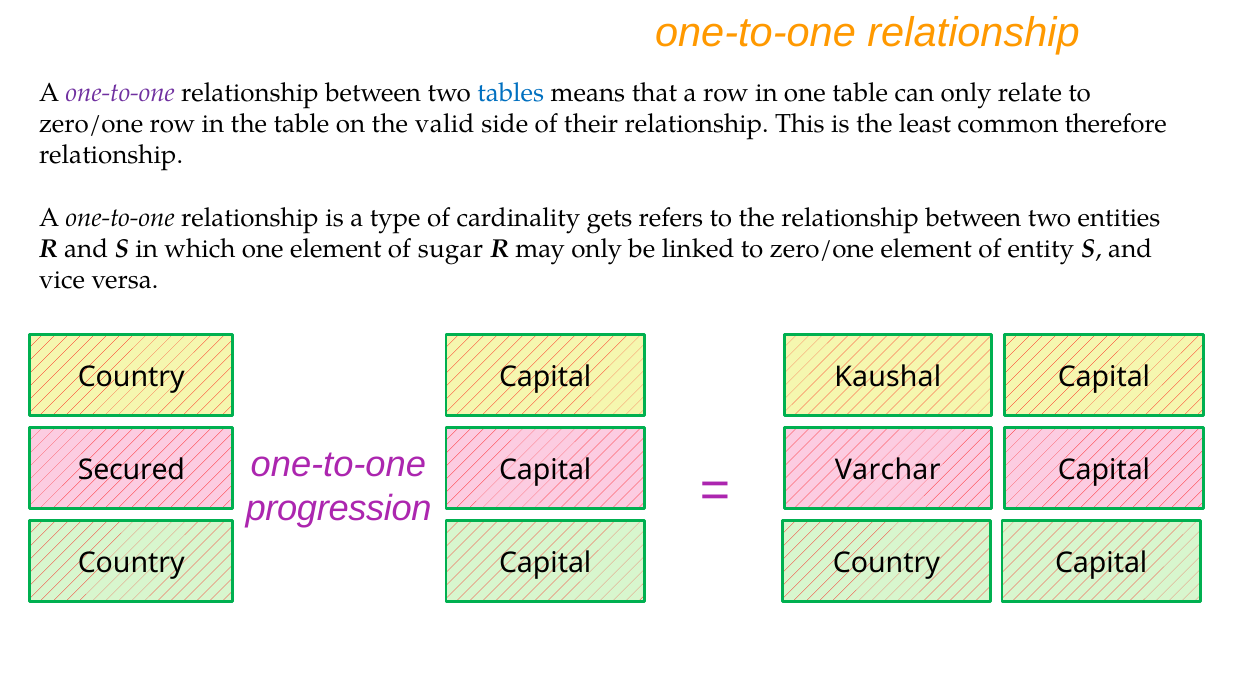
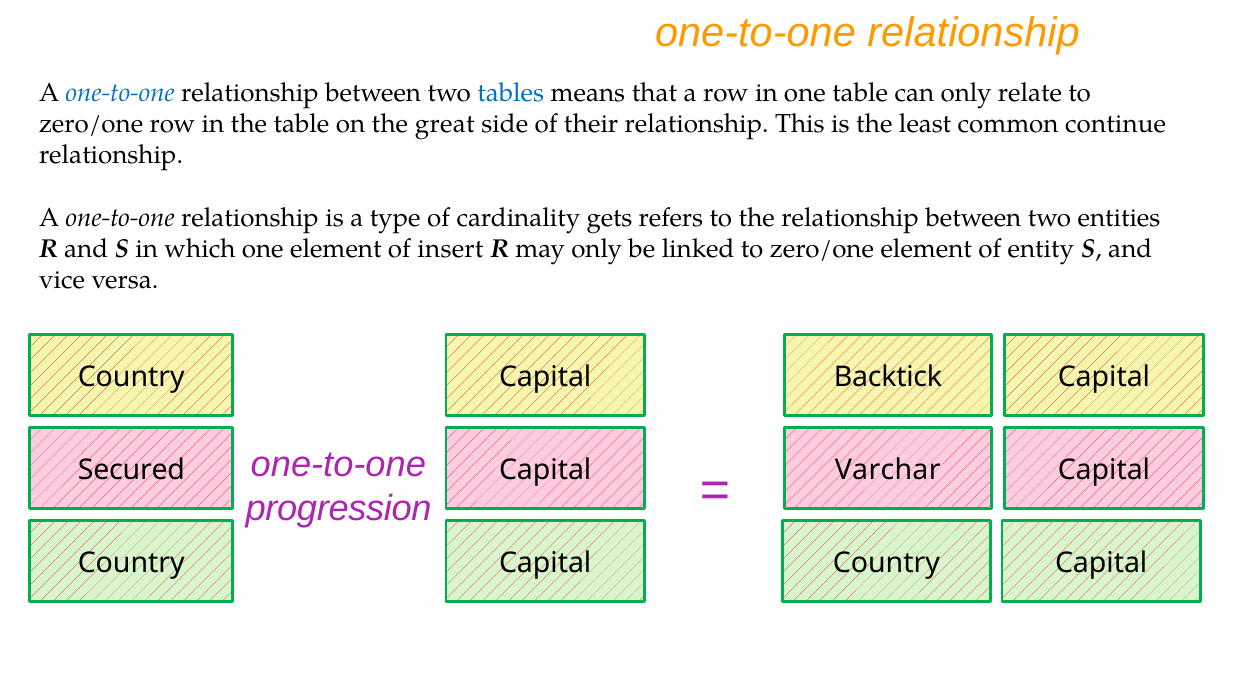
one-to-one colour: purple -> blue (120, 93)
valid: valid -> great (445, 124)
therefore: therefore -> continue (1116, 124)
sugar: sugar -> insert (450, 249)
Kaushal: Kaushal -> Backtick (888, 377)
